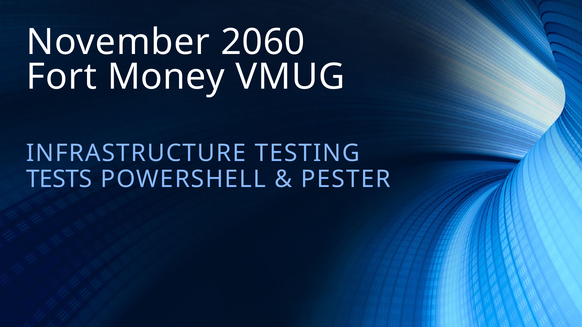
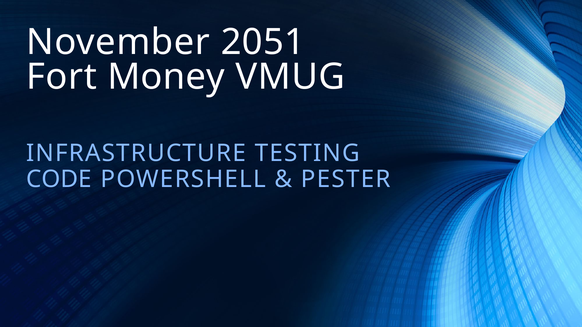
2060: 2060 -> 2051 (263, 42)
TESTS: TESTS -> CODE (59, 180)
